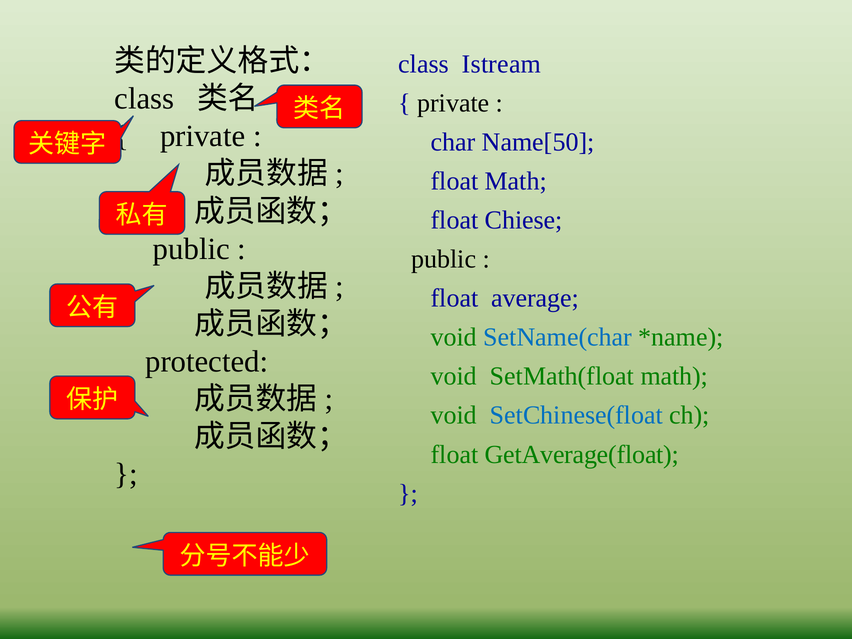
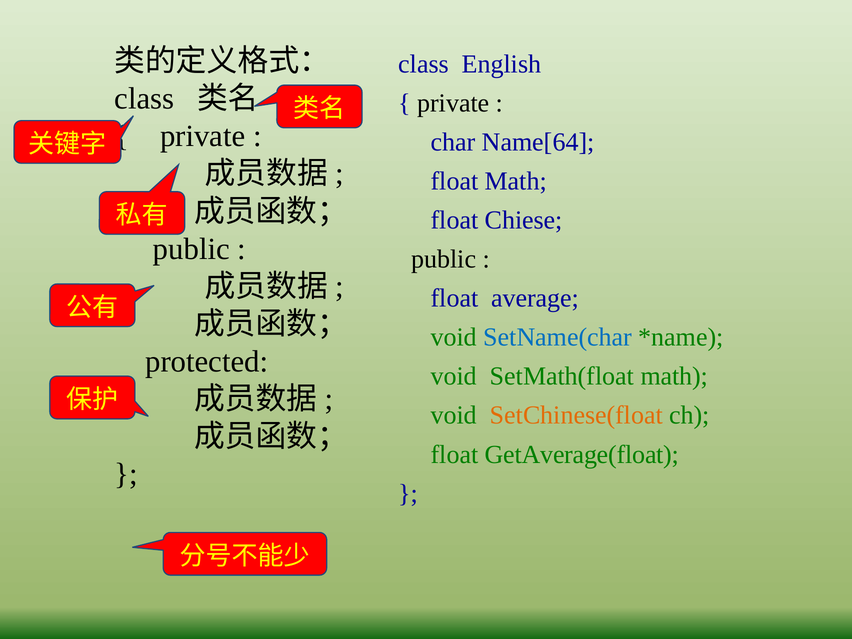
Istream: Istream -> English (502, 64)
Name[50: Name[50 -> Name[64 (538, 142)
SetChinese(float colour: blue -> orange (576, 415)
